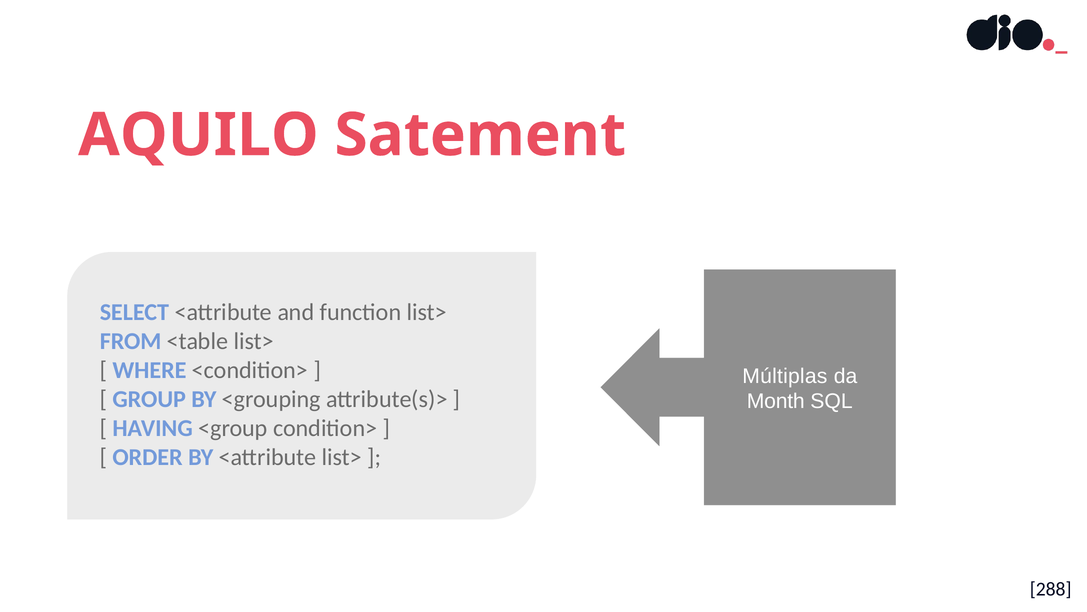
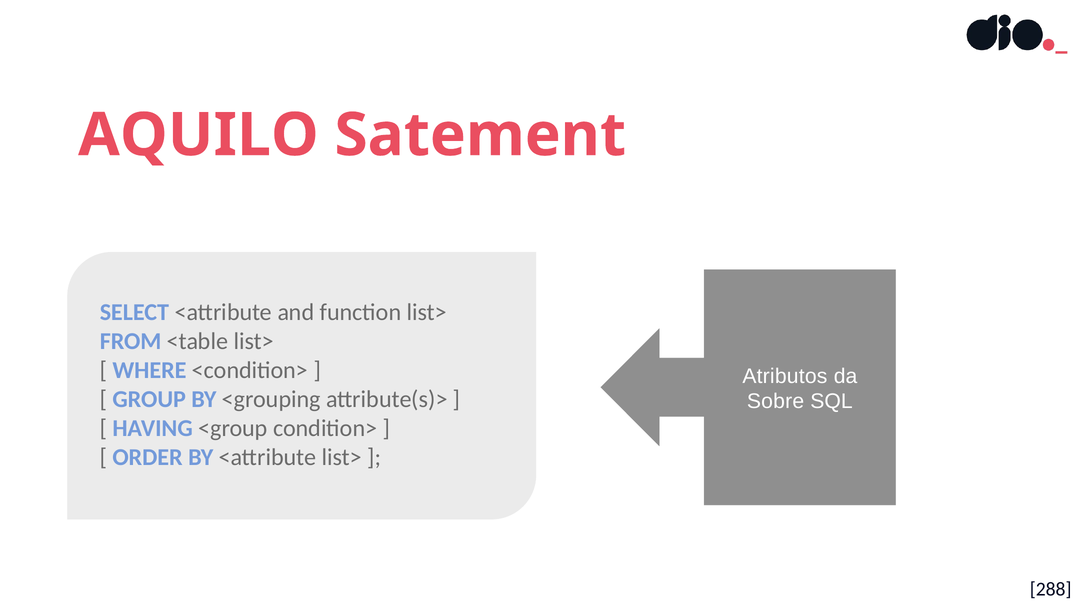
Múltiplas: Múltiplas -> Atributos (785, 376)
Month: Month -> Sobre (776, 401)
